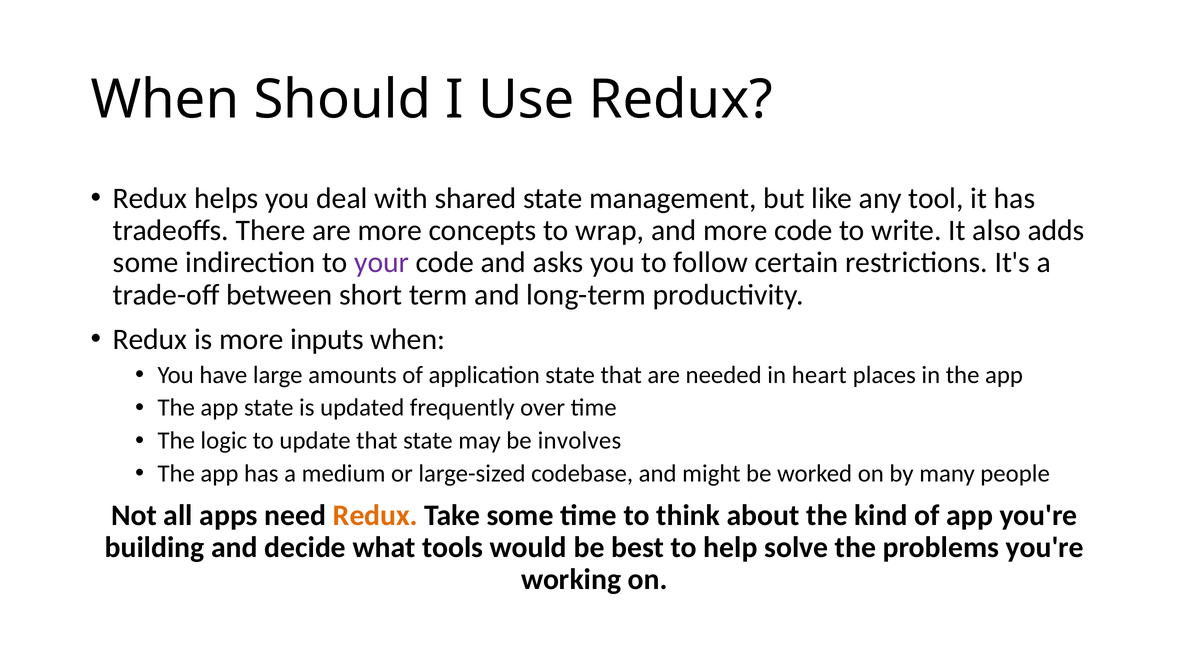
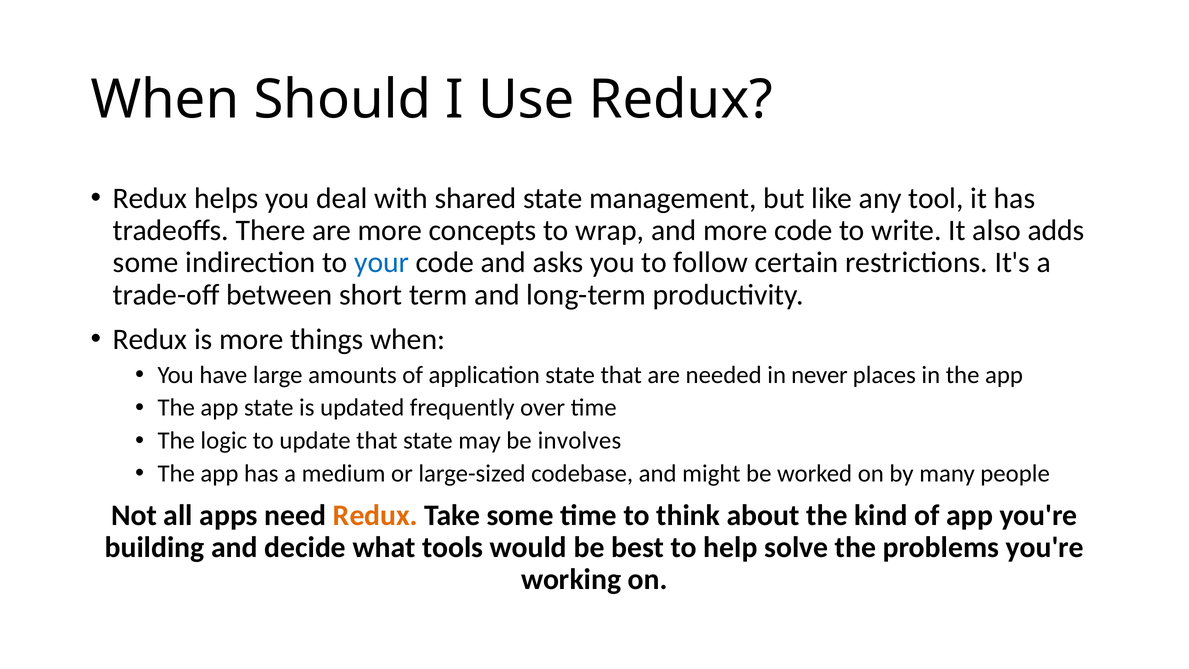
your colour: purple -> blue (382, 263)
inputs: inputs -> things (327, 339)
heart: heart -> never (819, 375)
